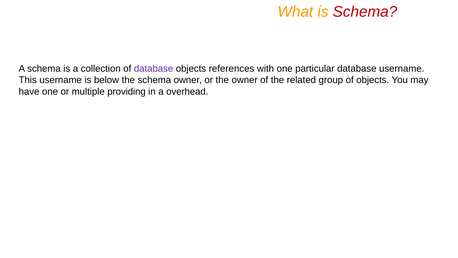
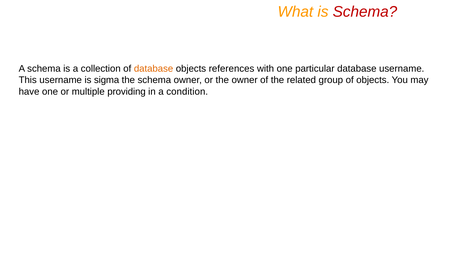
database colour: purple -> orange (154, 68)
below: below -> sigma (107, 80)
overhead: overhead -> condition (187, 91)
